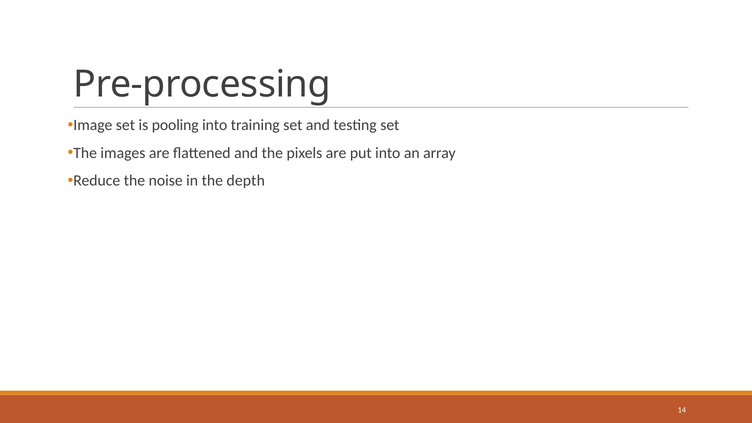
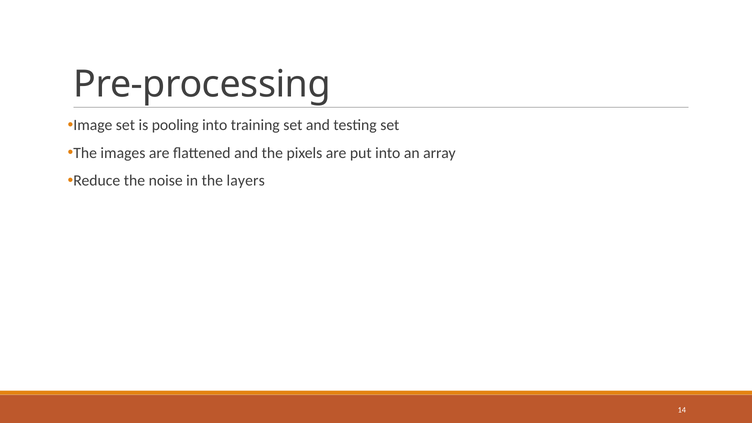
depth: depth -> layers (246, 181)
